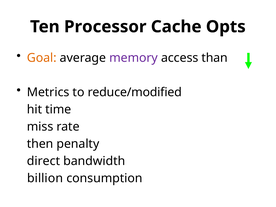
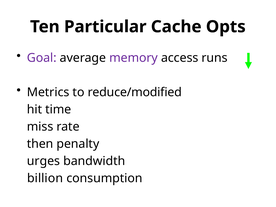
Processor: Processor -> Particular (105, 27)
Goal colour: orange -> purple (42, 58)
than: than -> runs (215, 58)
direct: direct -> urges (43, 161)
